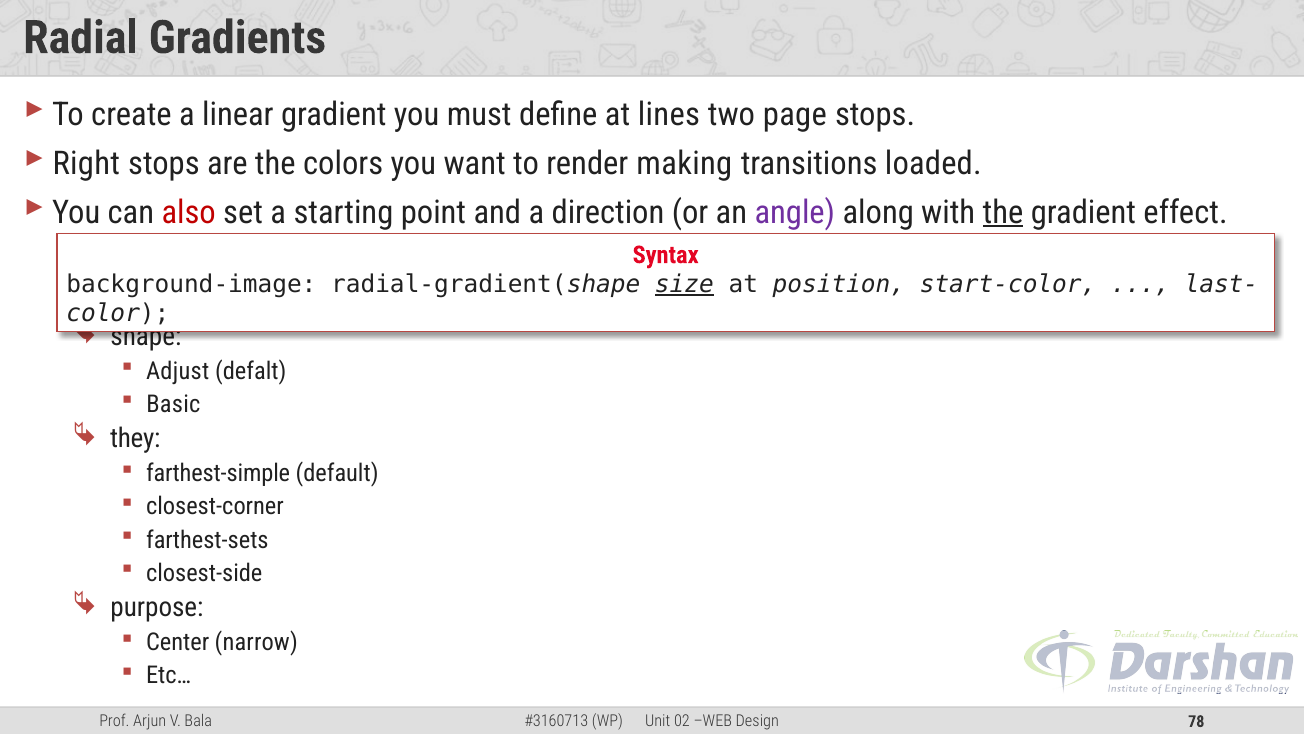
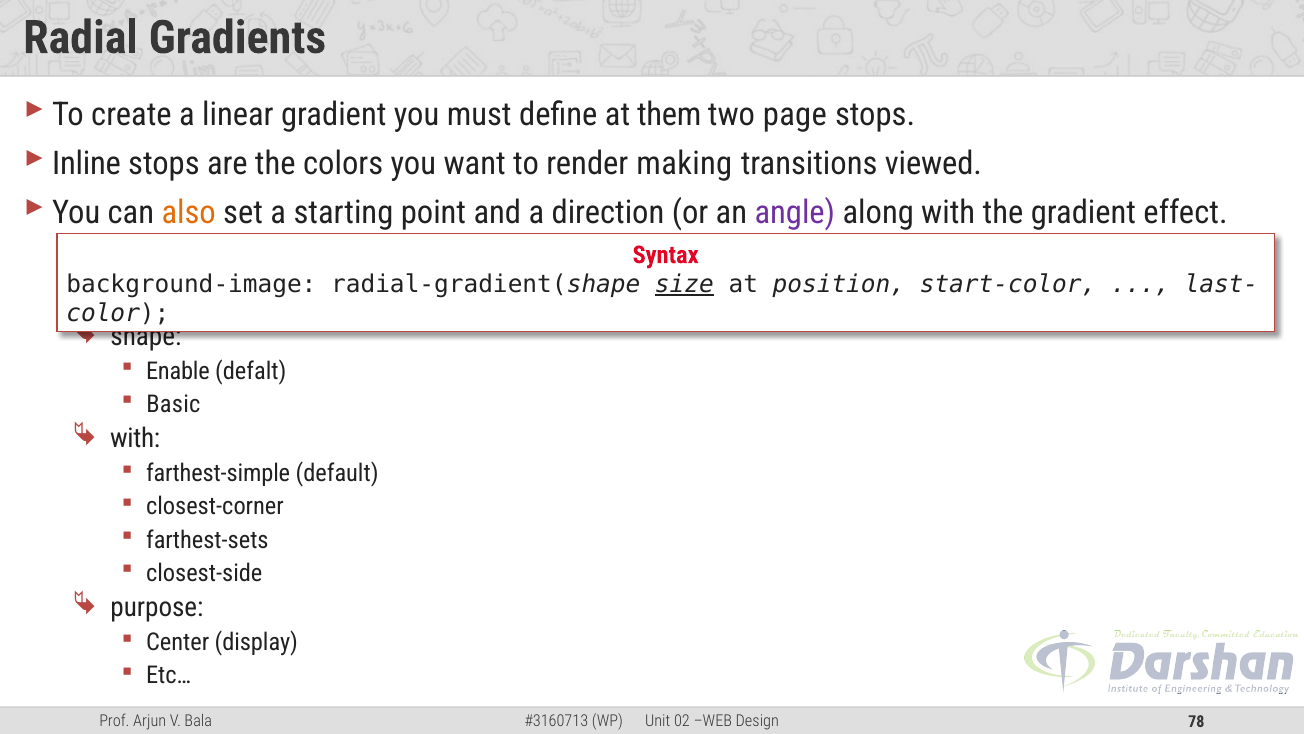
lines: lines -> them (669, 115)
Right: Right -> Inline (87, 163)
loaded: loaded -> viewed (933, 163)
also colour: red -> orange (189, 212)
the underline: present -> none (1003, 212)
Adjust: Adjust -> Enable (178, 371)
they: they -> with (135, 439)
narrow: narrow -> display (256, 642)
